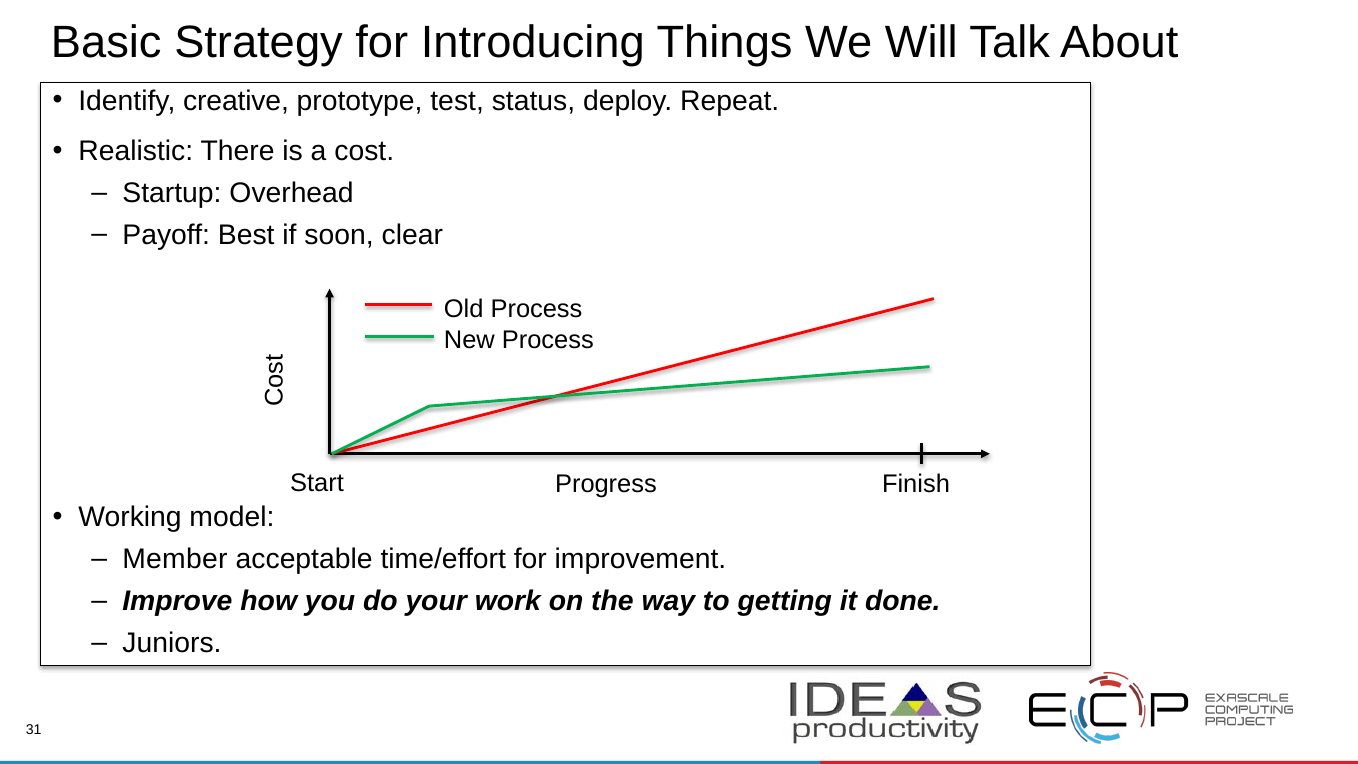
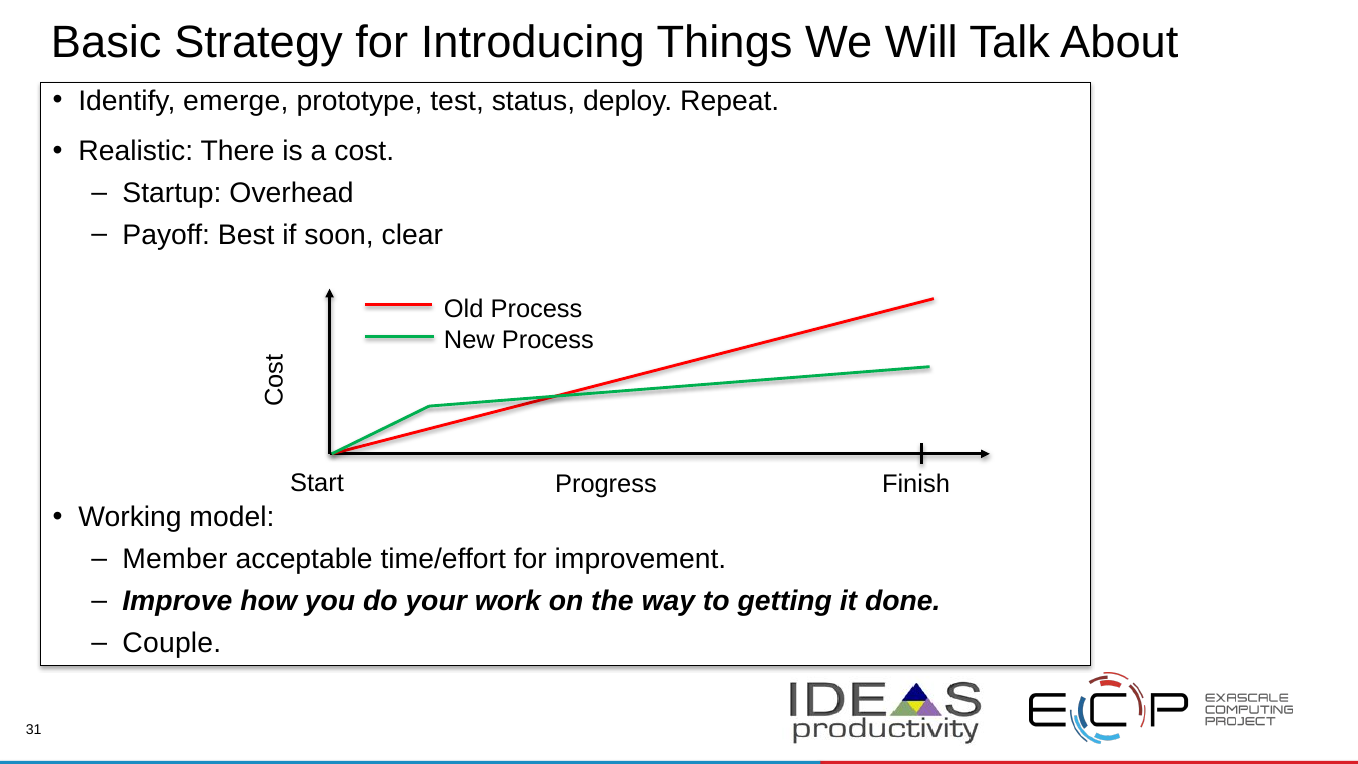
creative: creative -> emerge (236, 101)
Juniors: Juniors -> Couple (172, 643)
